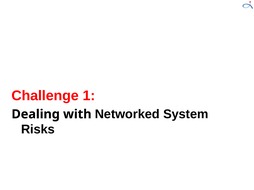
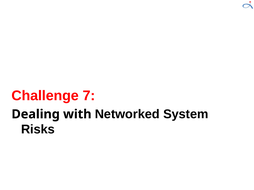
1: 1 -> 7 (89, 96)
